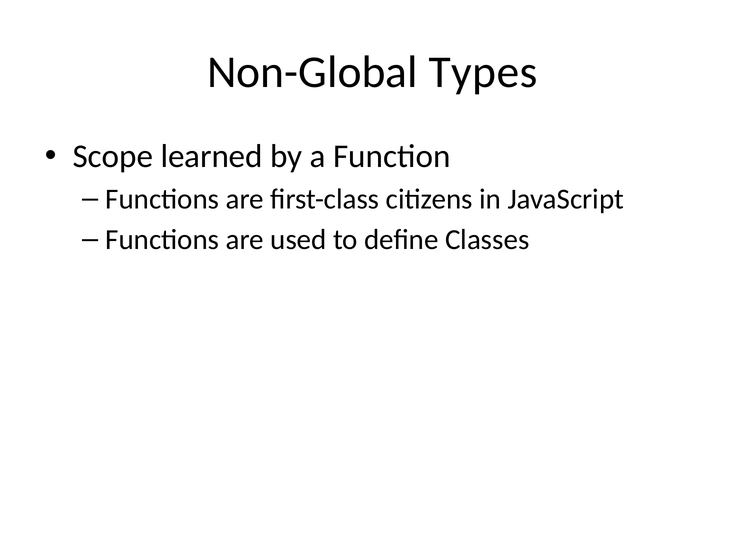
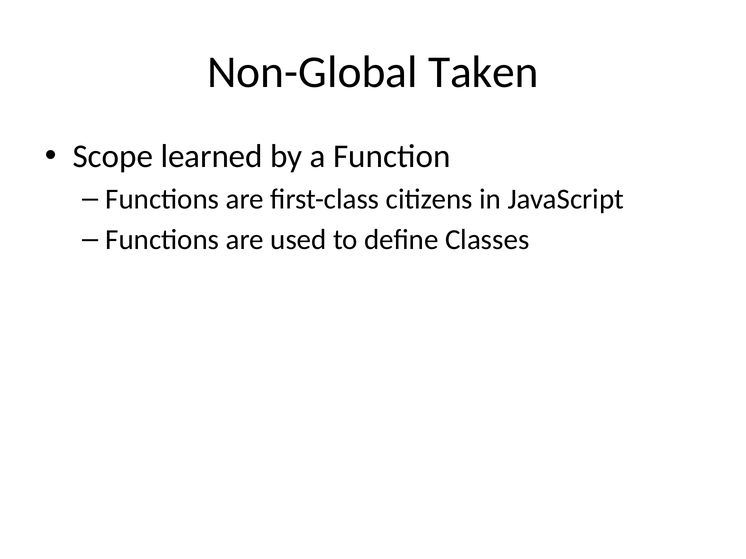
Types: Types -> Taken (483, 72)
